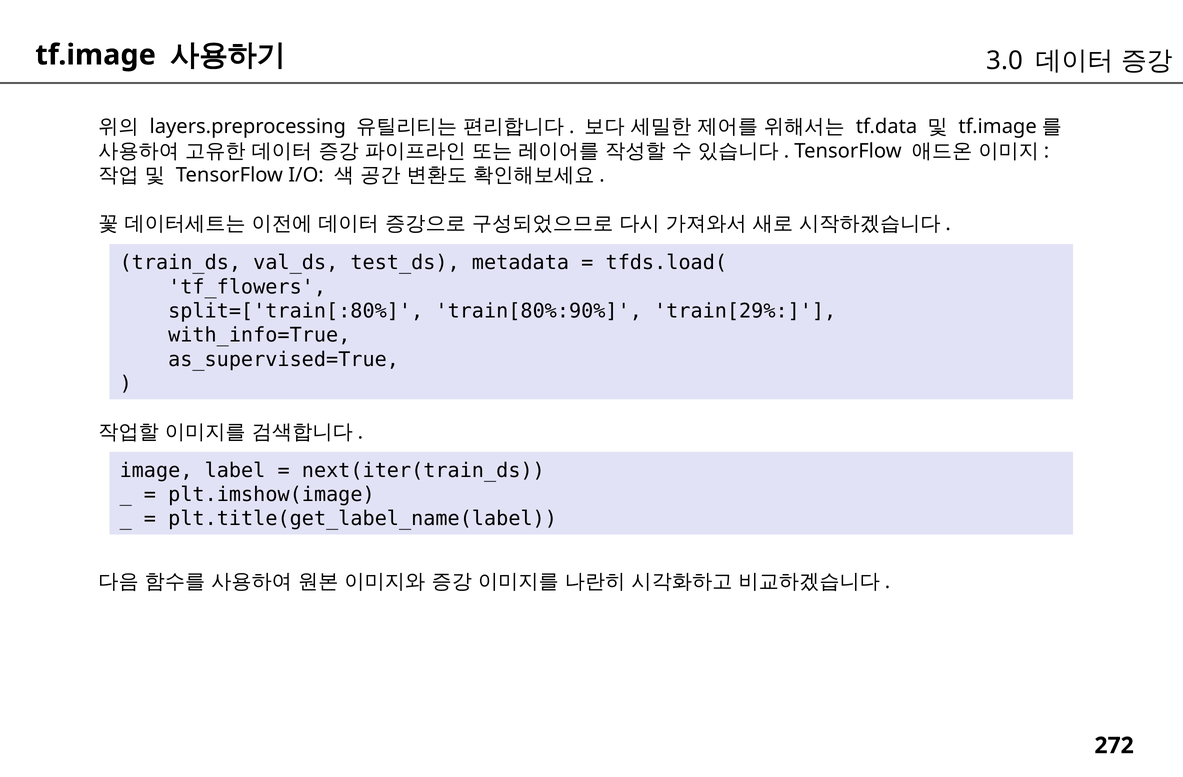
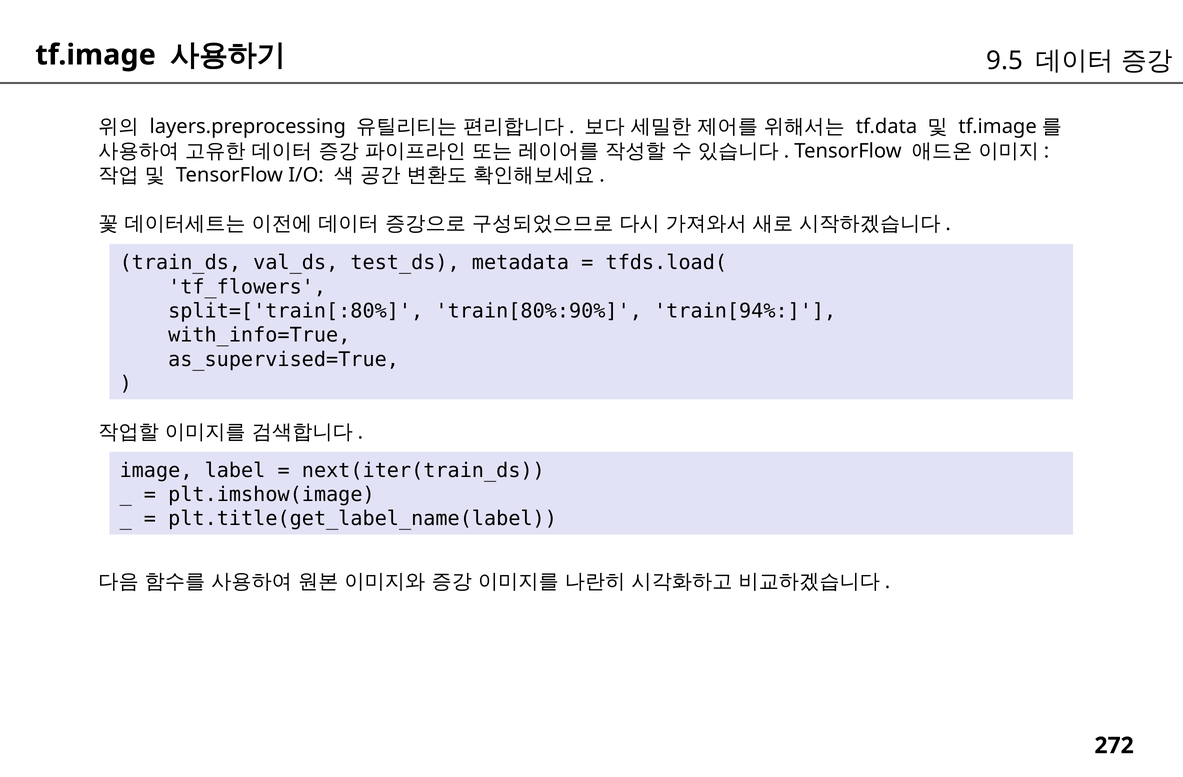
3.0: 3.0 -> 9.5 (1005, 61)
train[29%: train[29% -> train[94% (745, 311)
